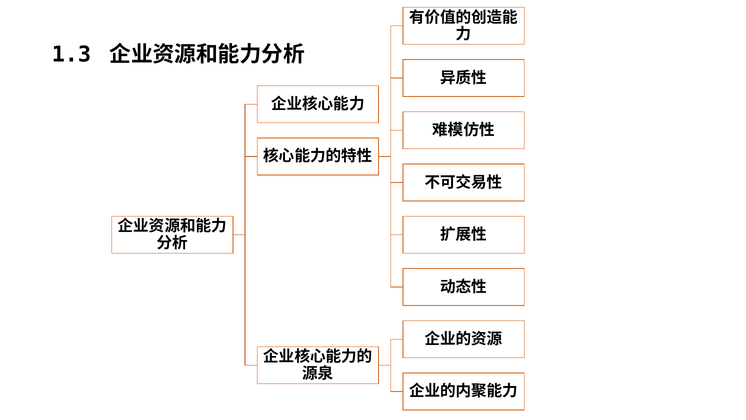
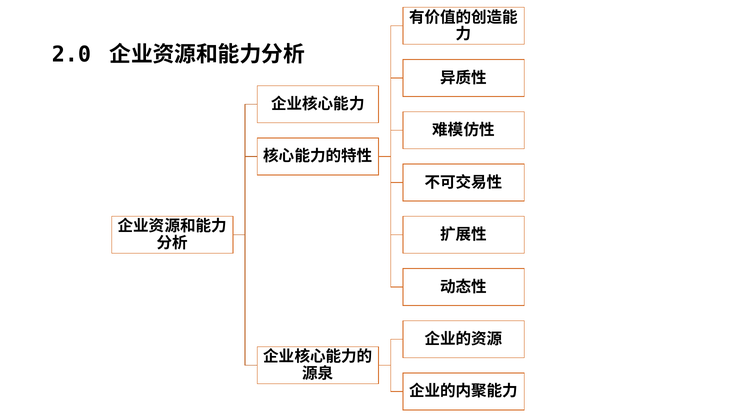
1.3: 1.3 -> 2.0 (71, 54)
